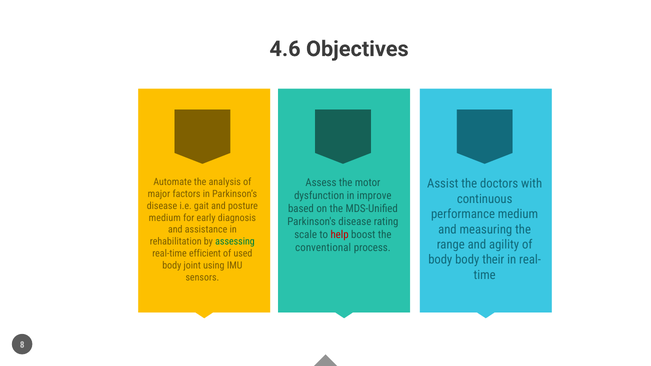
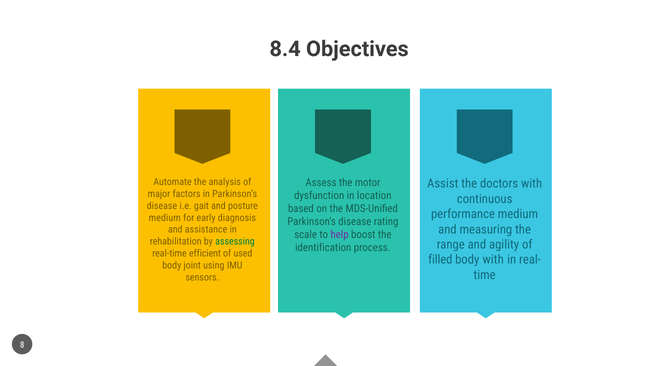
4.6: 4.6 -> 8.4 (285, 49)
improve: improve -> location (374, 196)
help colour: red -> purple (340, 235)
conventional: conventional -> identification (323, 248)
body: body -> filled (440, 260)
body their: their -> with (493, 260)
